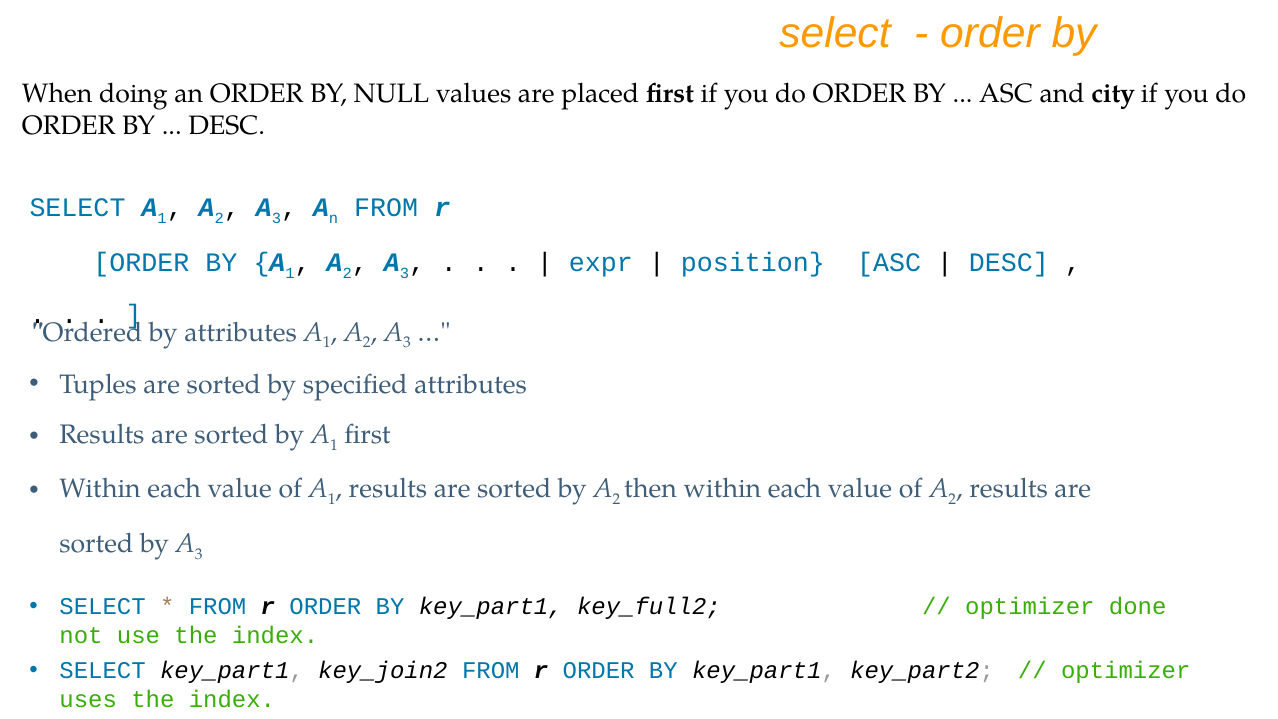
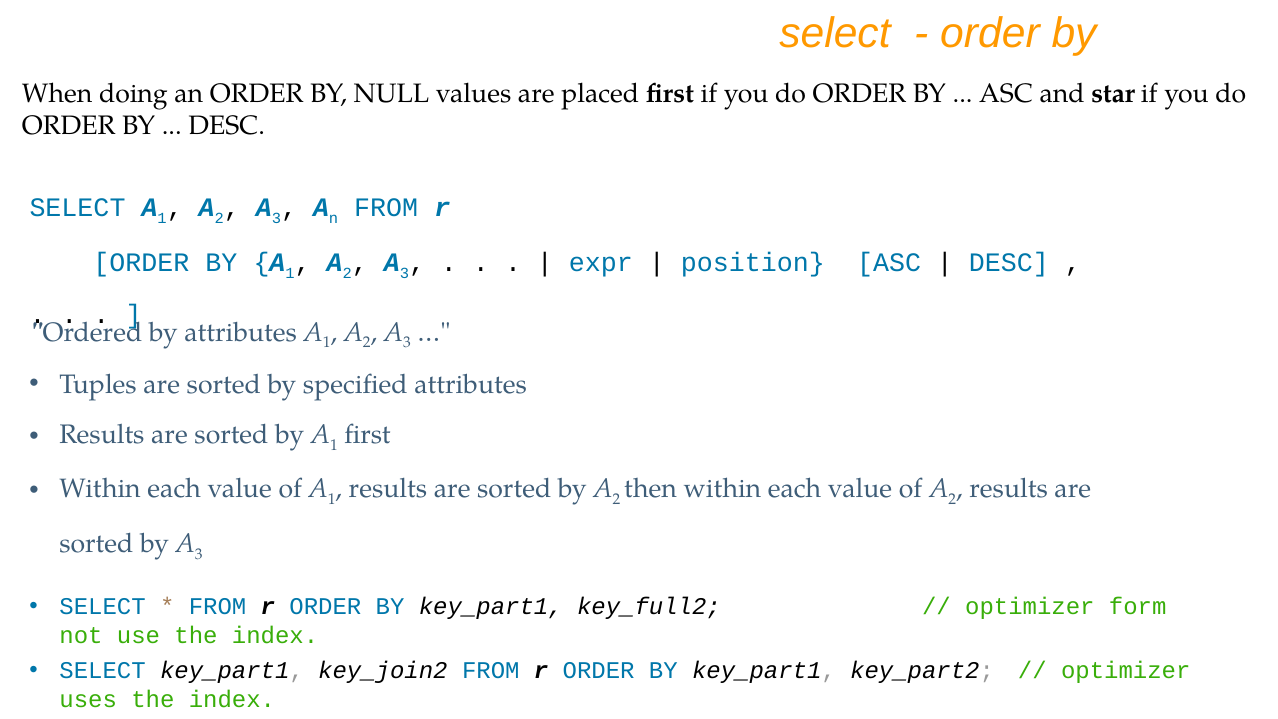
city: city -> star (1113, 94)
done: done -> form (1138, 607)
